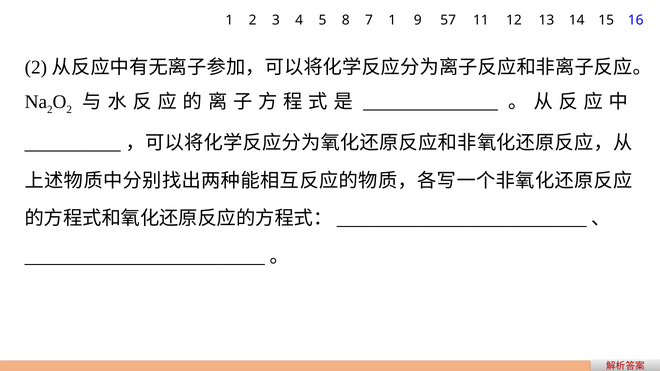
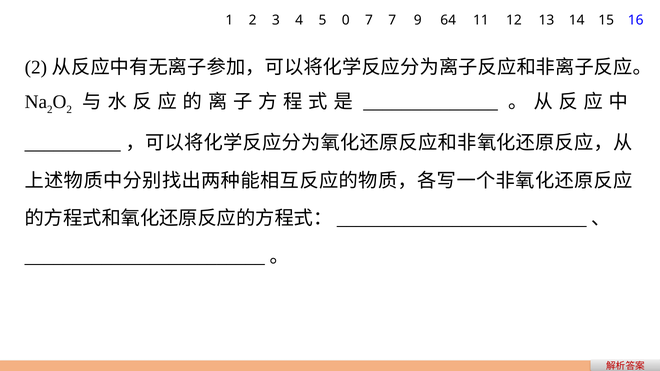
8: 8 -> 0 (346, 20)
7 1: 1 -> 7 (392, 20)
57: 57 -> 64 (448, 20)
